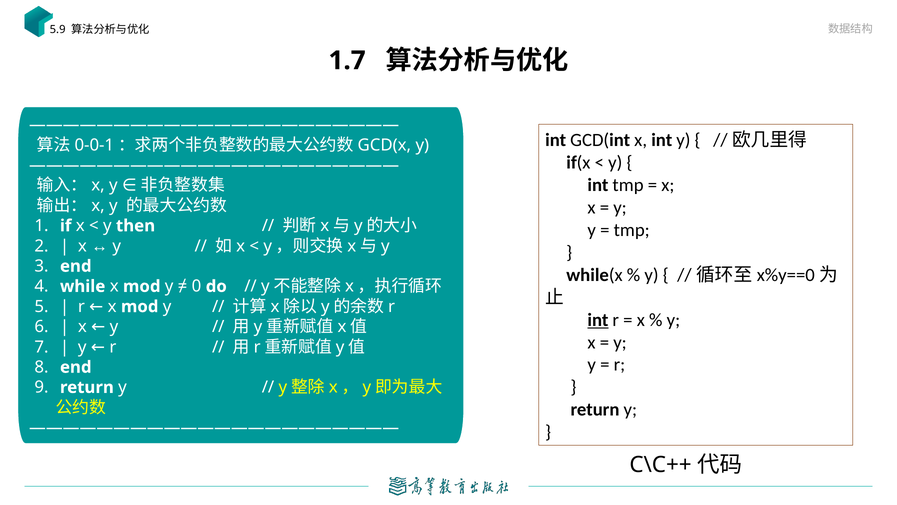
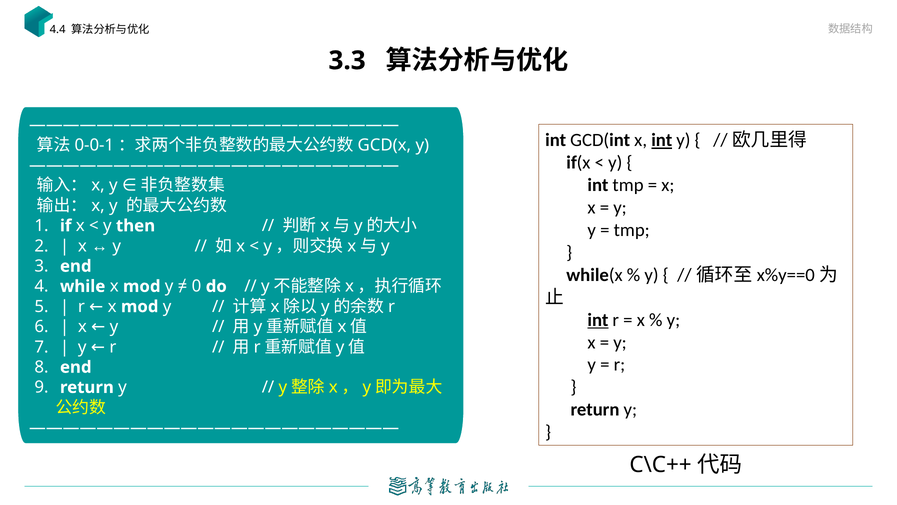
5.9: 5.9 -> 4.4 (58, 29)
1.7: 1.7 -> 3.3 (347, 60)
int underline: none -> present (662, 140)
